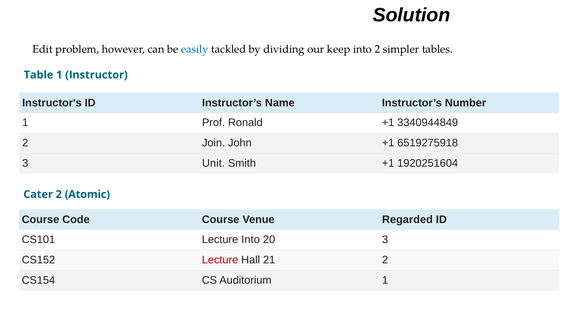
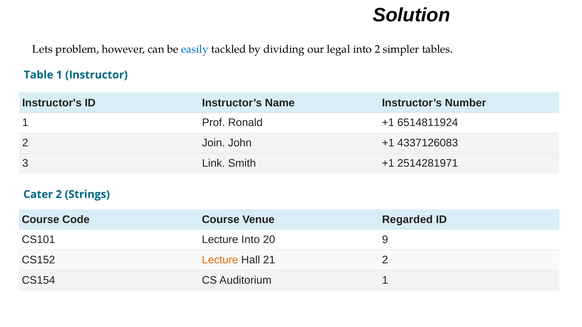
Edit: Edit -> Lets (43, 49)
keep: keep -> legal (339, 49)
3340944849: 3340944849 -> 6514811924 (428, 123)
6519275918: 6519275918 -> 4337126083 (428, 143)
Unit: Unit -> Link (214, 164)
1920251604: 1920251604 -> 2514281971 (428, 164)
Atomic: Atomic -> Strings (87, 195)
20 3: 3 -> 9 (385, 240)
Lecture colour: red -> orange (220, 260)
